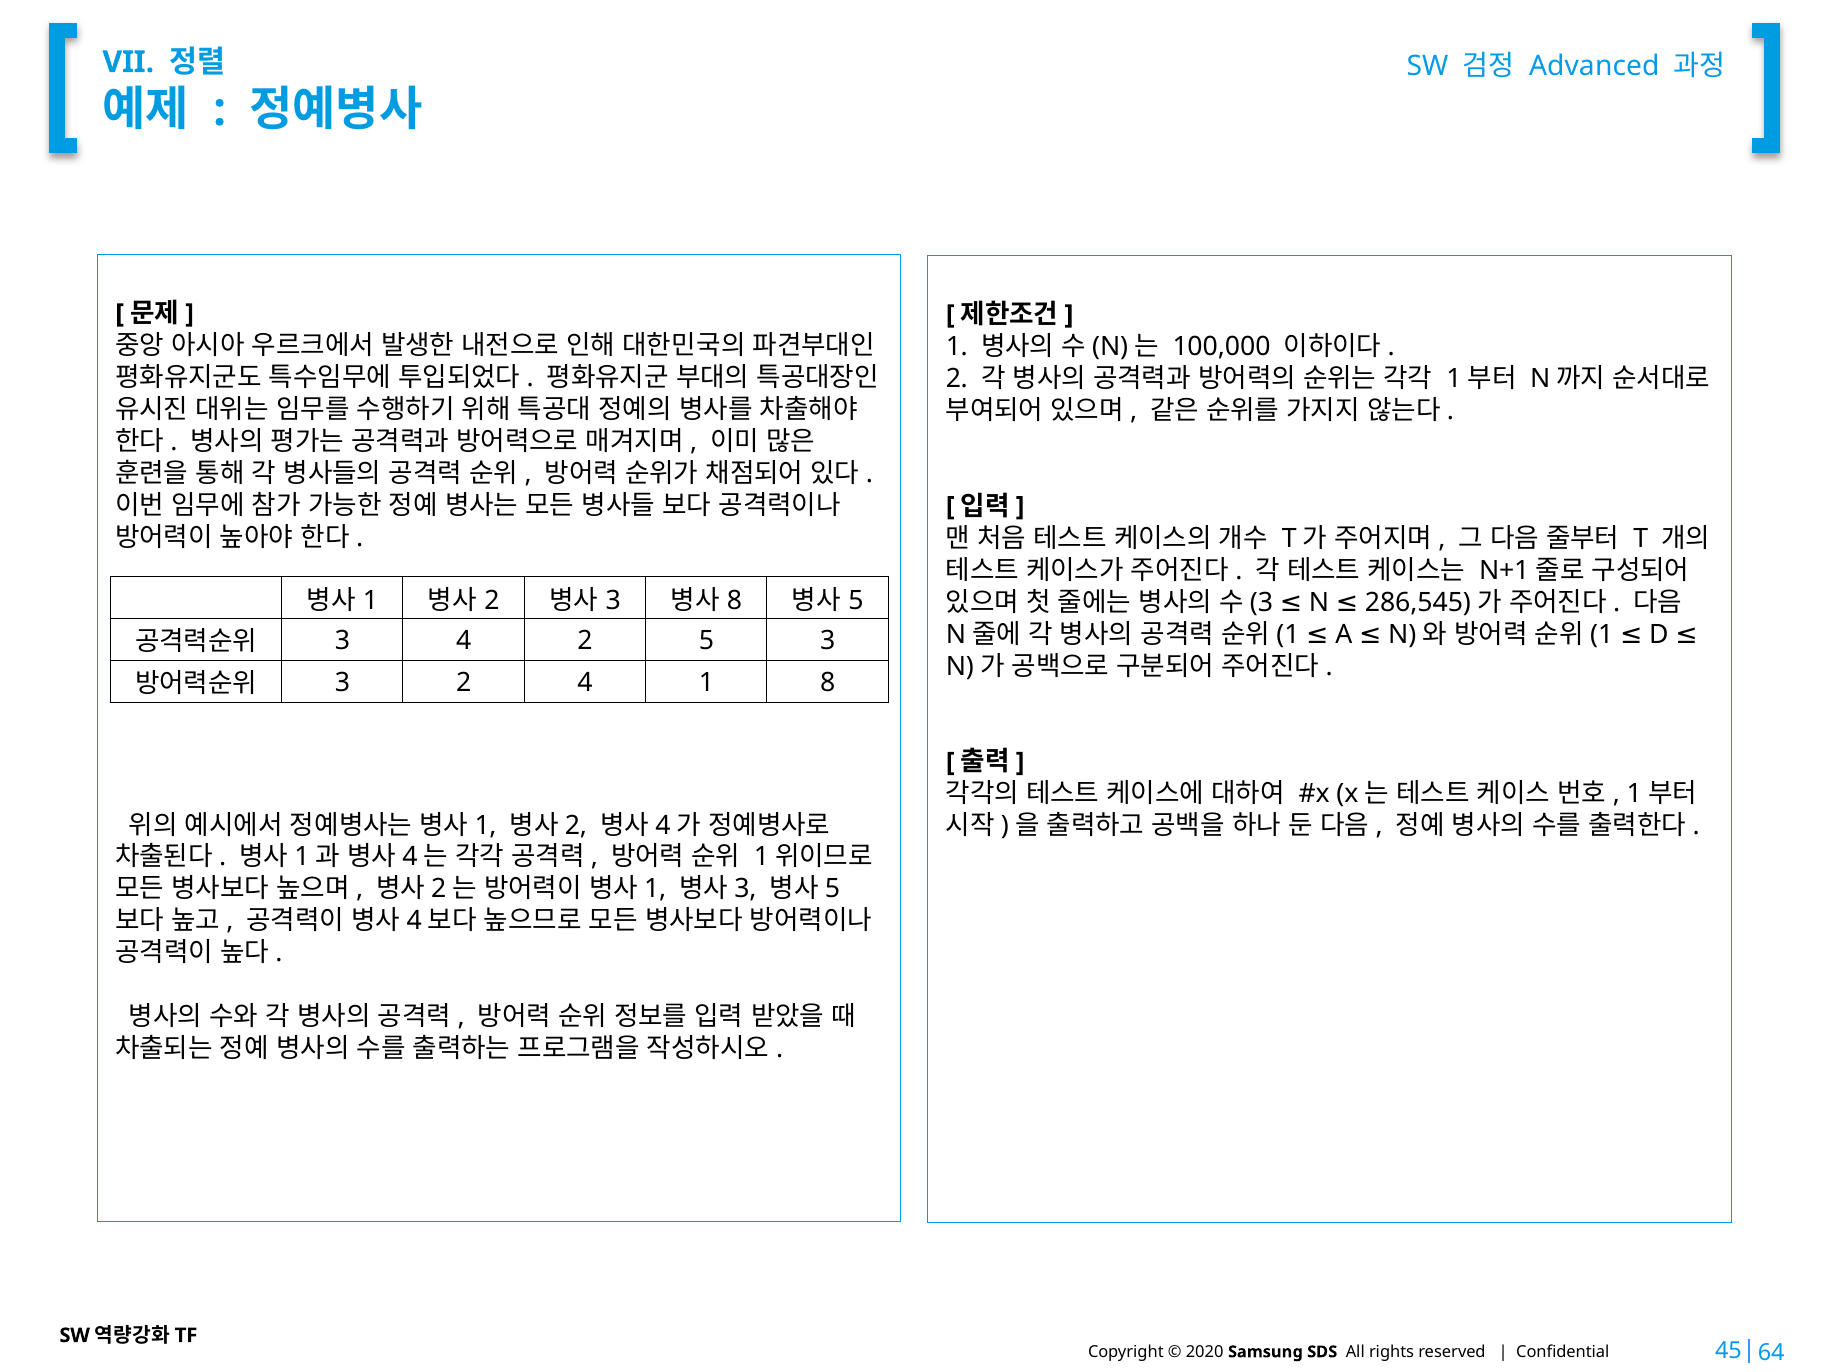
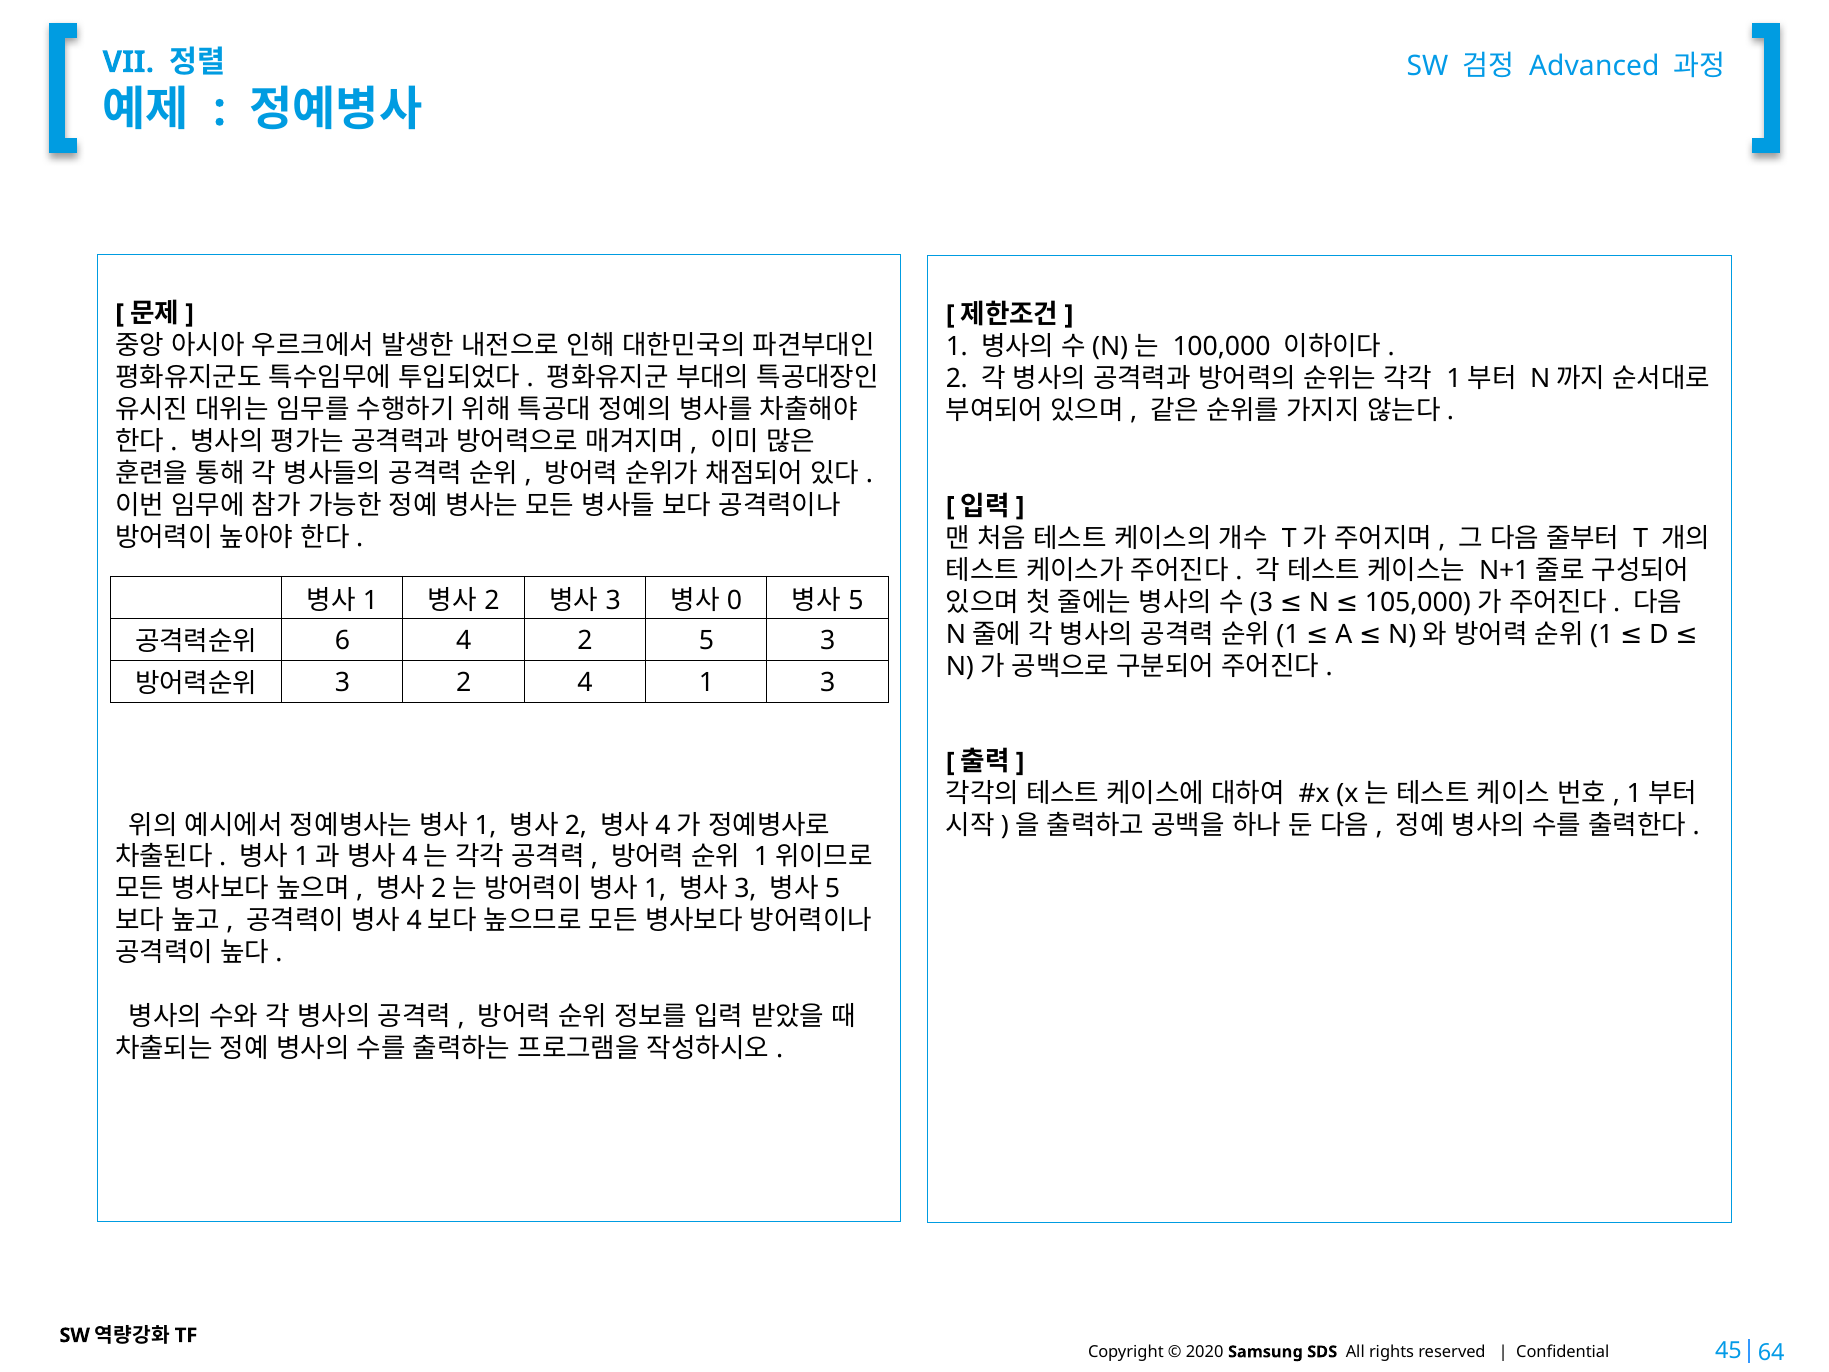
8: 8 -> 0 (735, 600)
286,545: 286,545 -> 105,000 (1418, 602)
3: 3 -> 6 (342, 641)
1 8: 8 -> 3 (828, 683)
